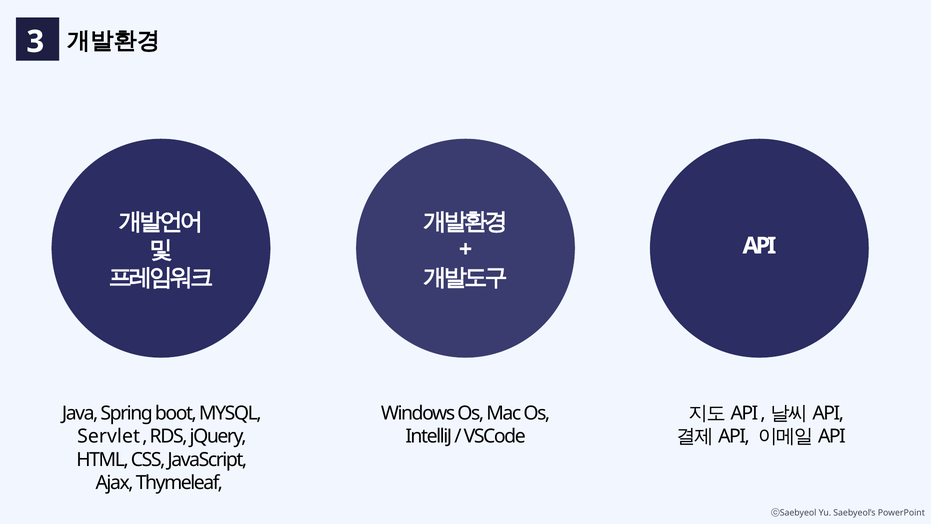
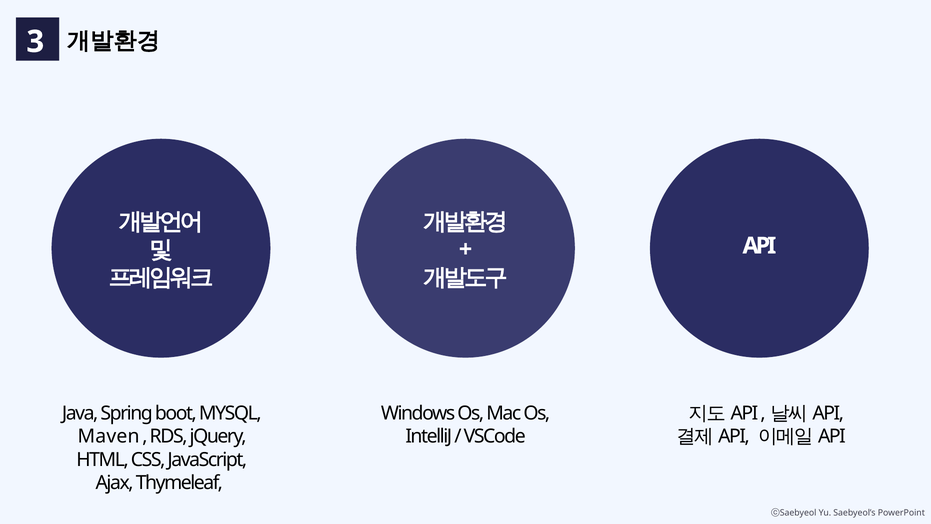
Servlet: Servlet -> Maven (109, 436)
